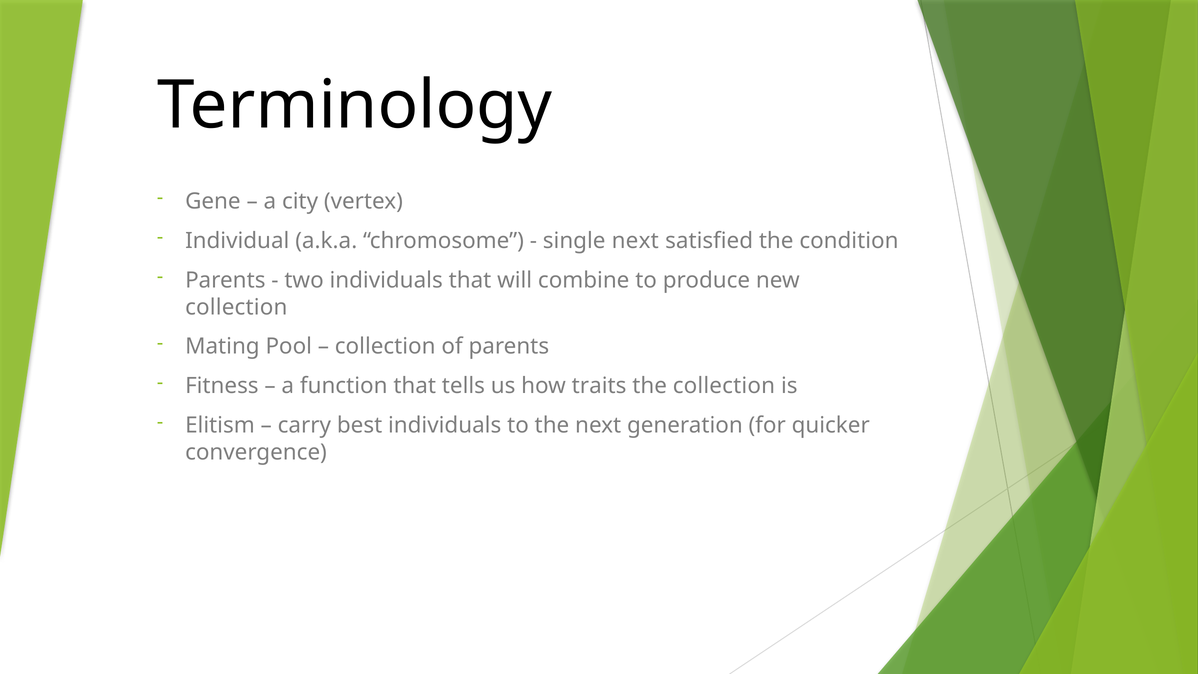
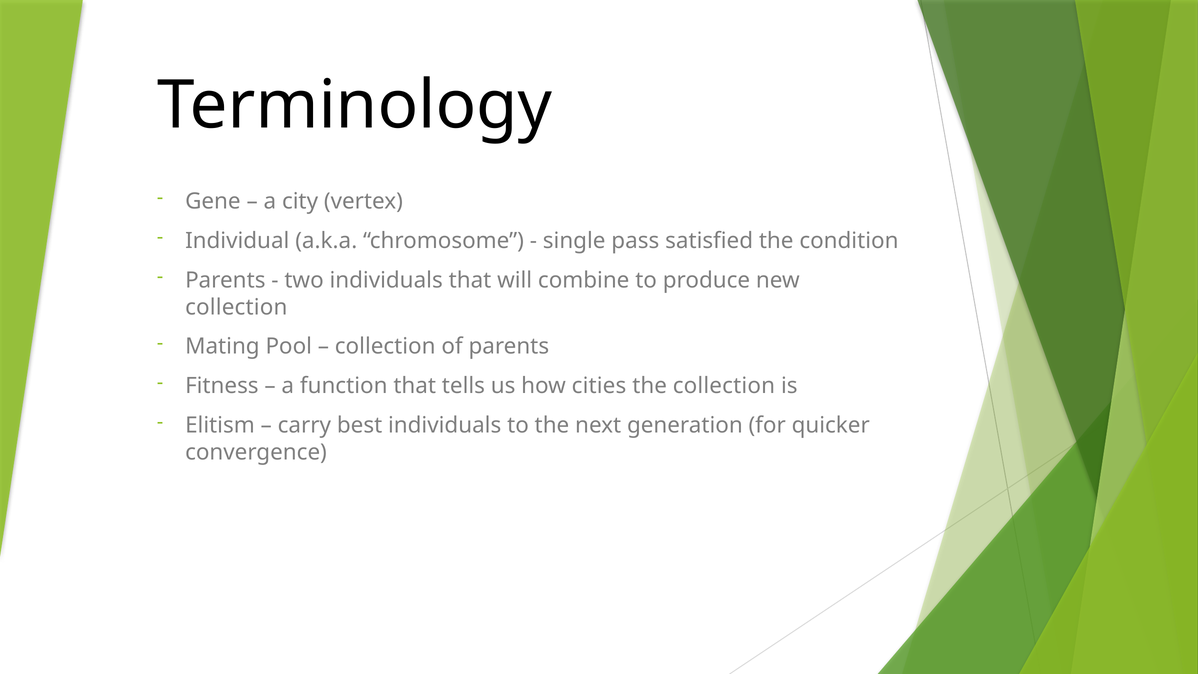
single next: next -> pass (635, 241)
traits: traits -> cities (599, 386)
